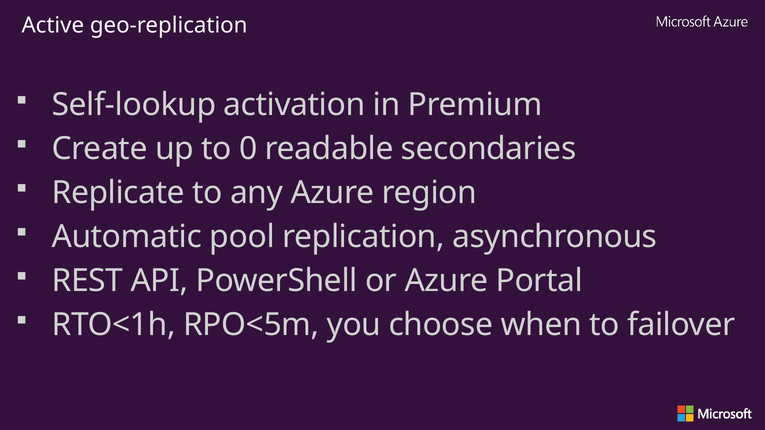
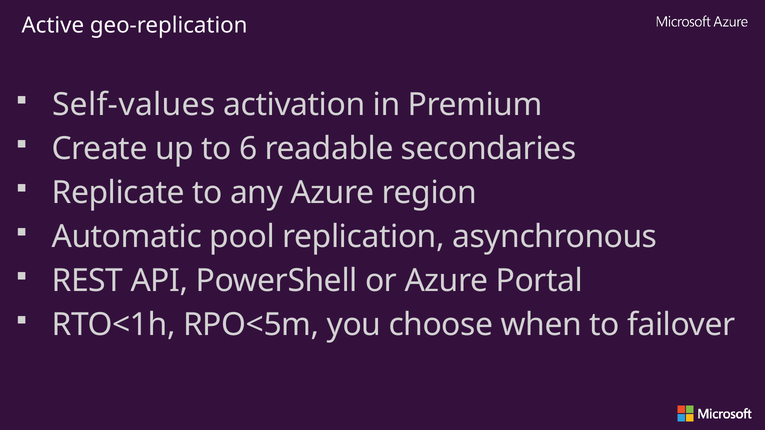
Self-lookup: Self-lookup -> Self-values (134, 105)
0: 0 -> 6 (248, 149)
